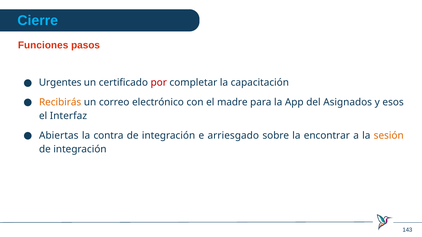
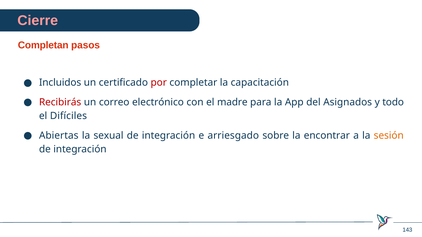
Cierre colour: light blue -> pink (38, 21)
Funciones: Funciones -> Completan (43, 45)
Urgentes: Urgentes -> Incluidos (60, 83)
Recibirás colour: orange -> red (60, 102)
esos: esos -> todo (393, 102)
Interfaz: Interfaz -> Difíciles (68, 116)
contra: contra -> sexual (108, 136)
